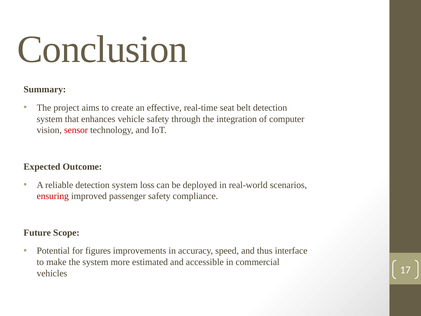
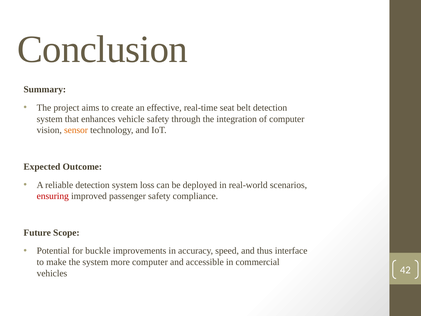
sensor colour: red -> orange (76, 130)
figures: figures -> buckle (98, 251)
more estimated: estimated -> computer (150, 262)
17: 17 -> 42 (405, 270)
